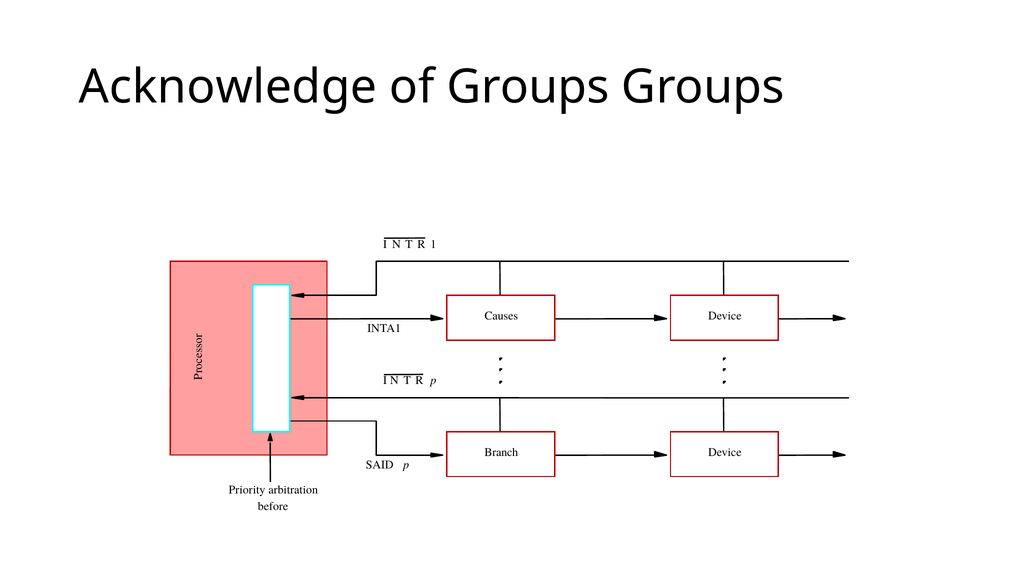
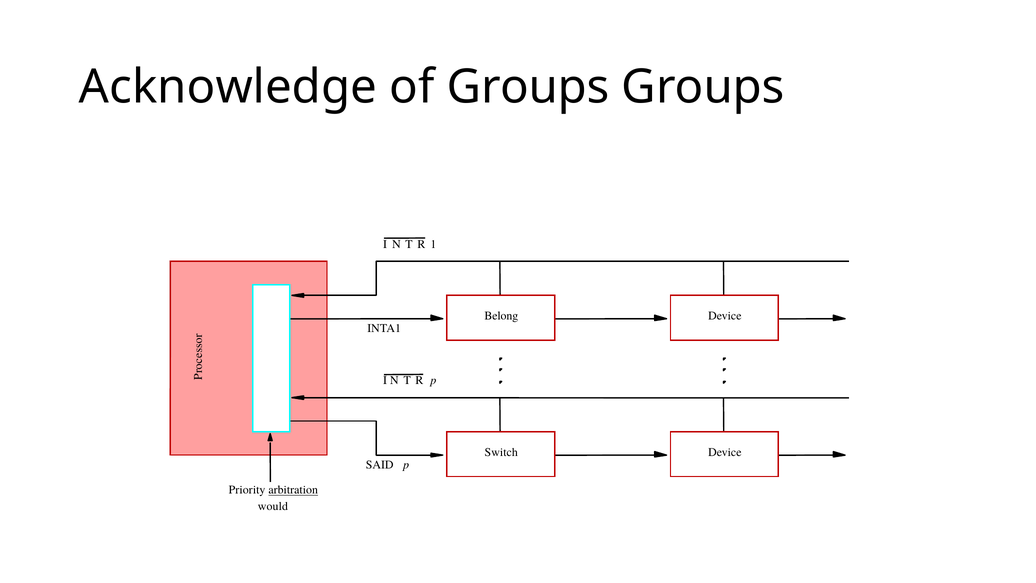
Causes: Causes -> Belong (501, 316)
Branch: Branch -> Switch (501, 452)
arbitration underline: none -> present (293, 490)
before: before -> would (273, 506)
